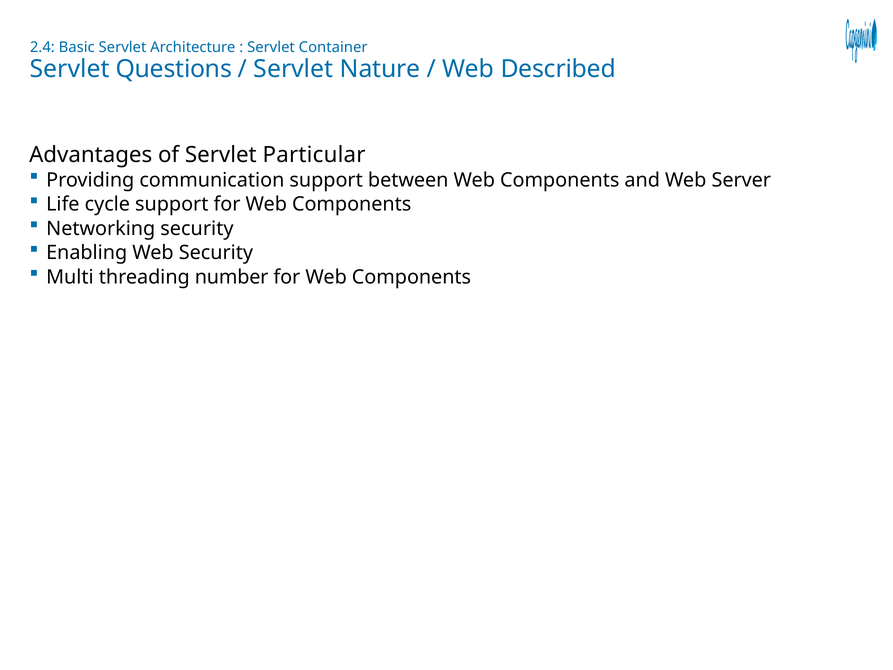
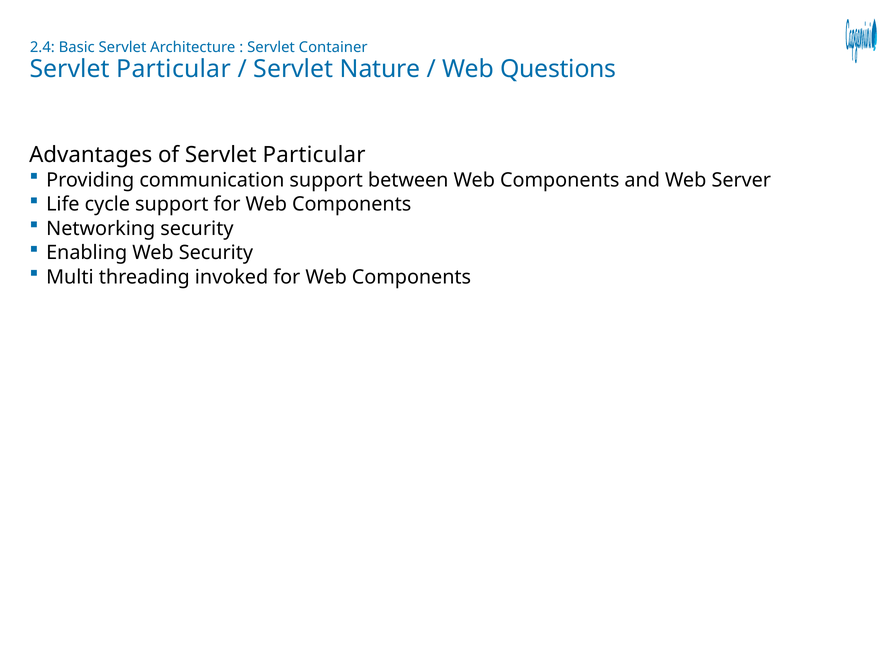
Questions: Questions -> Particular (174, 69)
Described: Described -> Questions (558, 69)
number: number -> invoked (232, 277)
